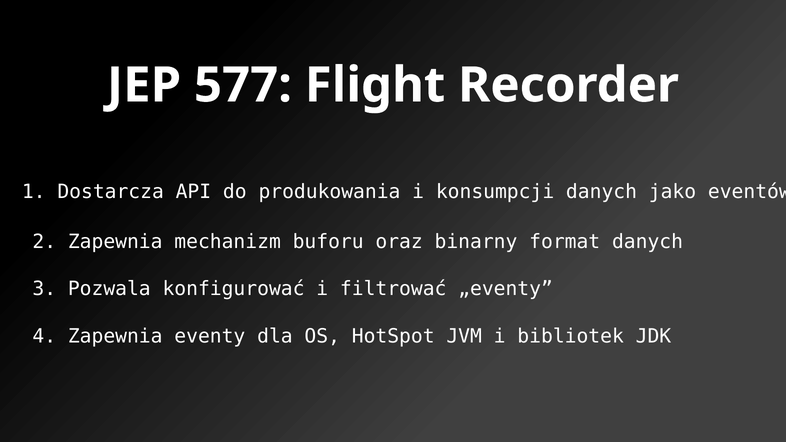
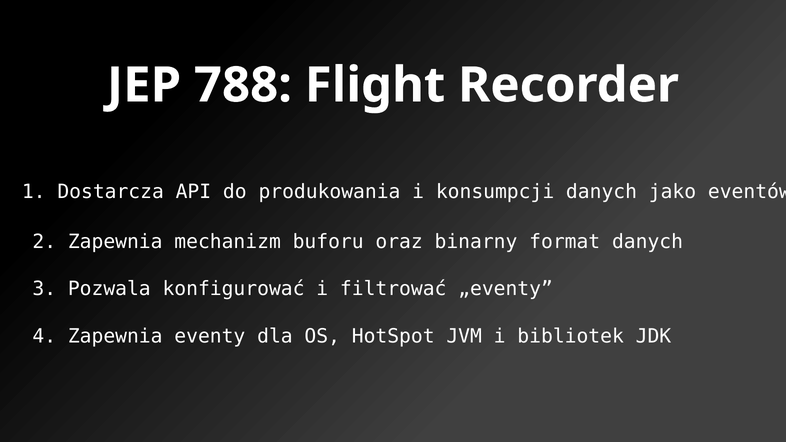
577: 577 -> 788 (243, 85)
